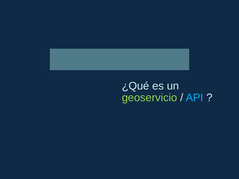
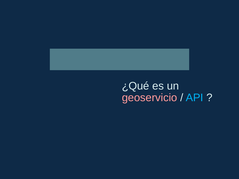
geoservicio colour: light green -> pink (150, 98)
